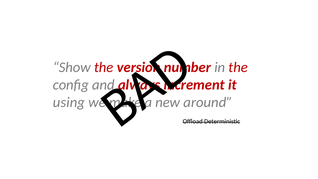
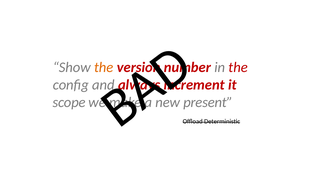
the colour: red -> orange (104, 67)
using: using -> scope (69, 102)
around: around -> present (208, 102)
